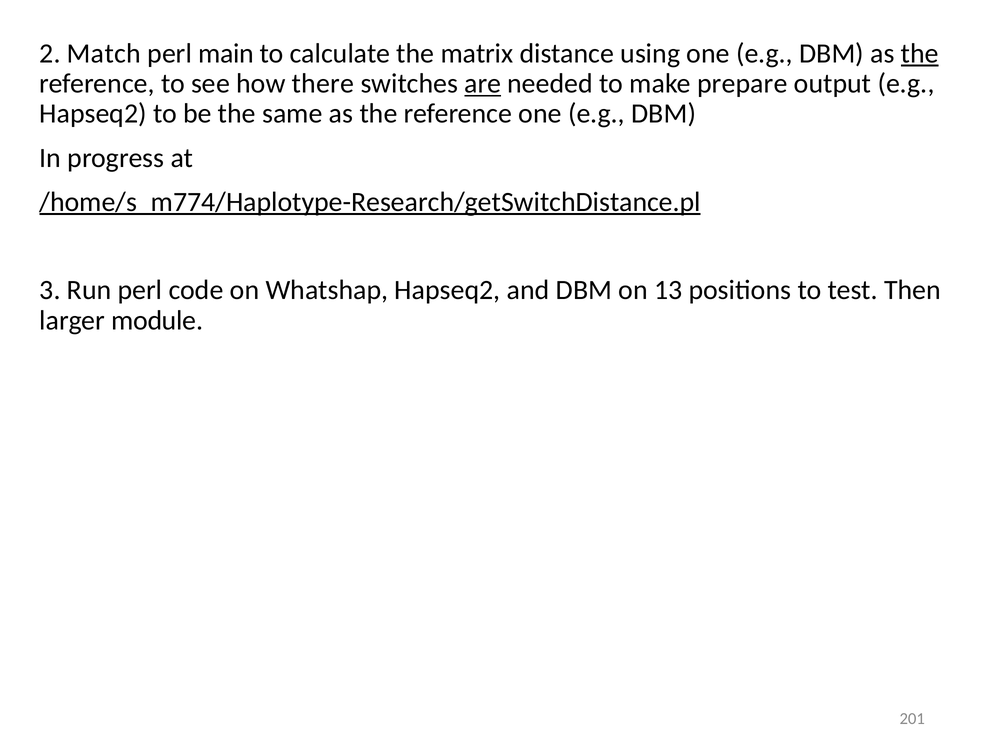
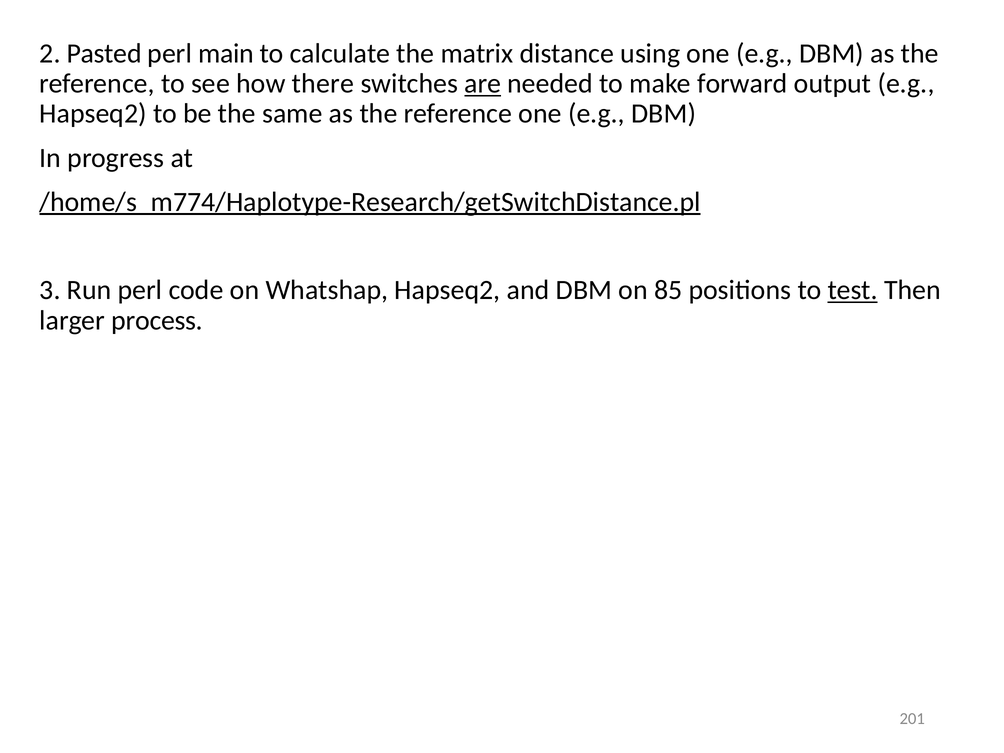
Match: Match -> Pasted (104, 53)
the underline: present -> none (920, 53)
prepare: prepare -> forward (742, 84)
13: 13 -> 85 (668, 290)
test underline: none -> present (853, 290)
module: module -> process (157, 320)
